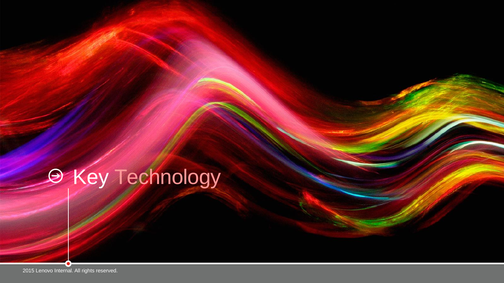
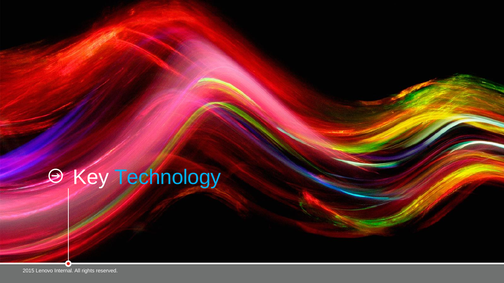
Technology colour: pink -> light blue (168, 178)
